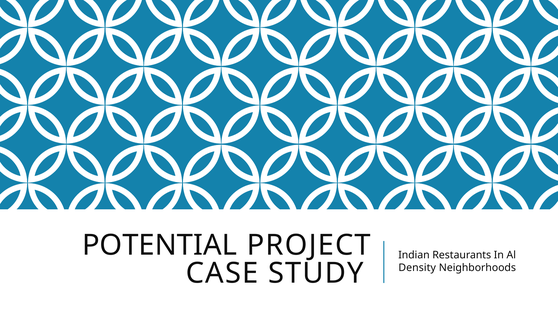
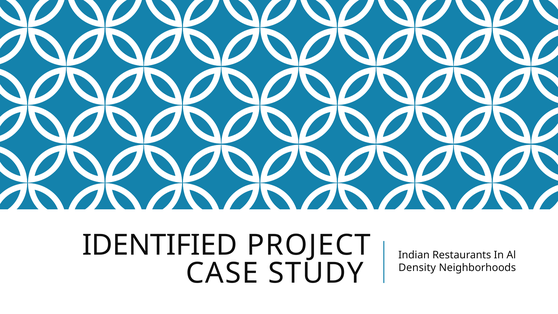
POTENTIAL: POTENTIAL -> IDENTIFIED (160, 245)
